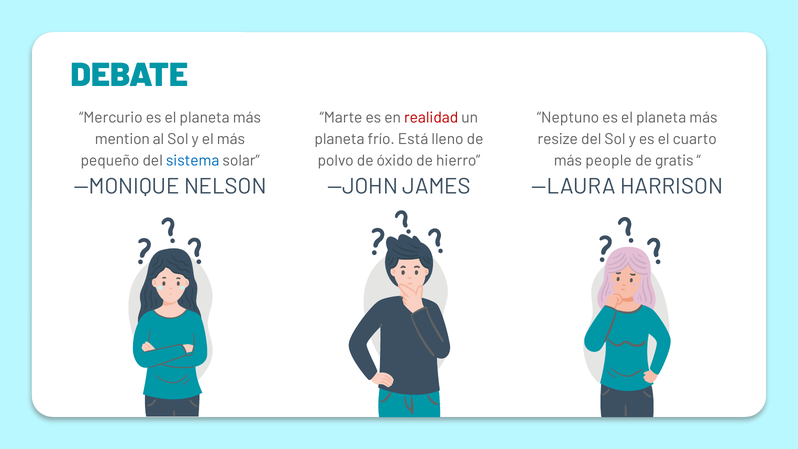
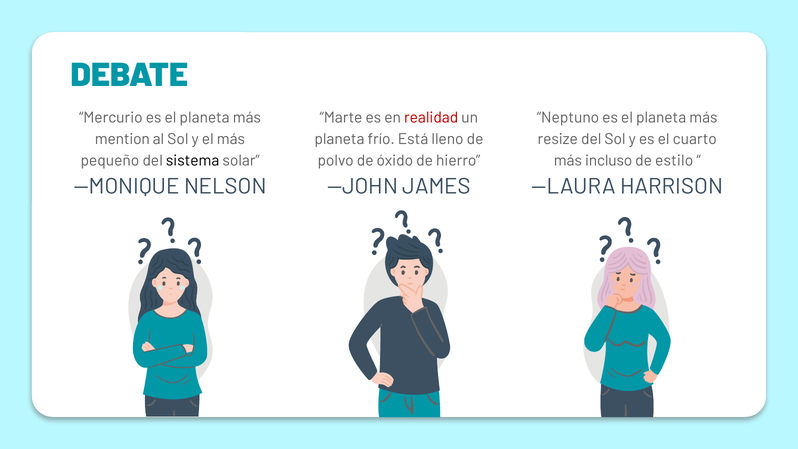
people: people -> incluso (609, 160)
gratis: gratis -> estilo (674, 160)
sistema colour: blue -> black (193, 161)
